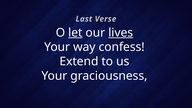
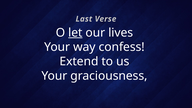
lives underline: present -> none (121, 33)
